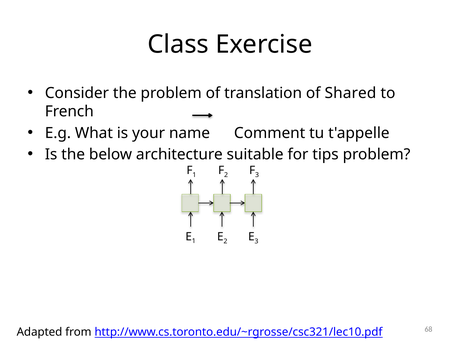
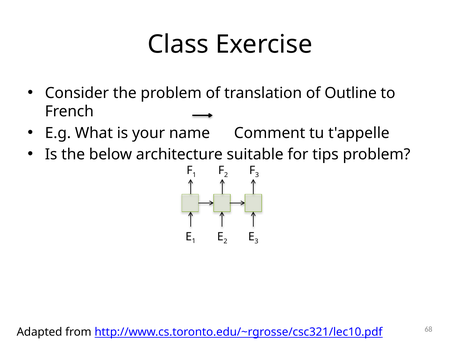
Shared: Shared -> Outline (351, 93)
